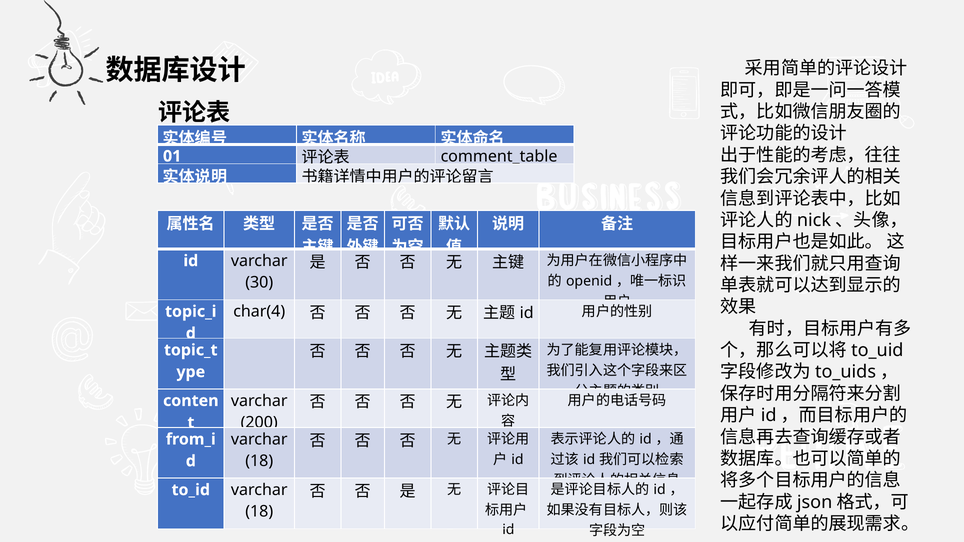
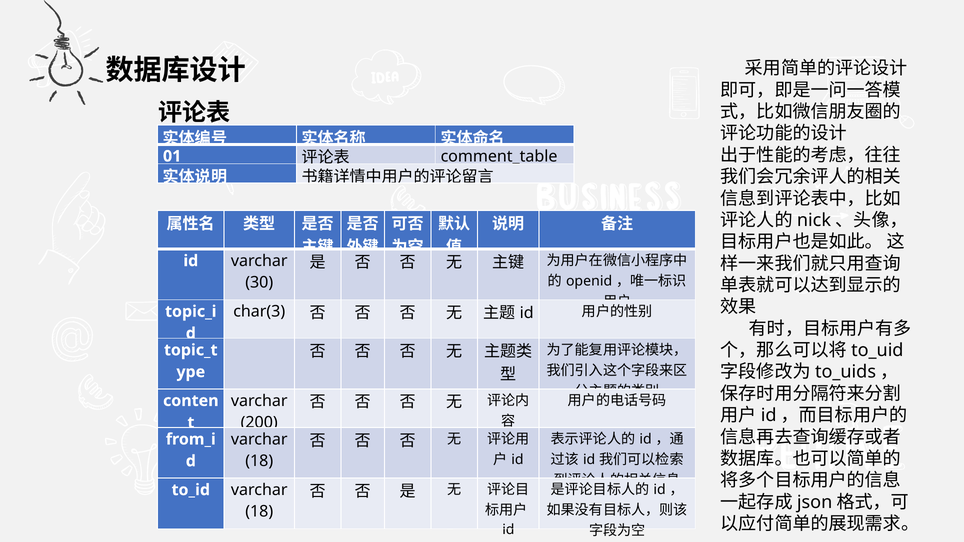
char(4: char(4 -> char(3 (259, 312)
